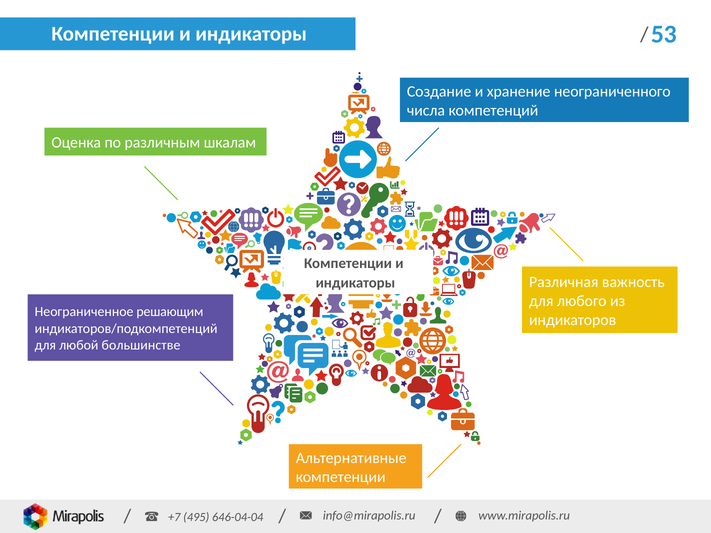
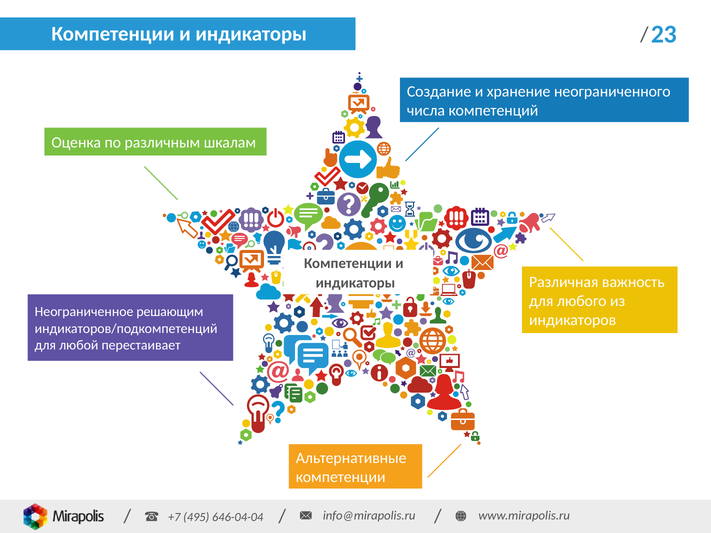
53: 53 -> 23 (664, 34)
большинстве: большинстве -> перестаивает (141, 345)
